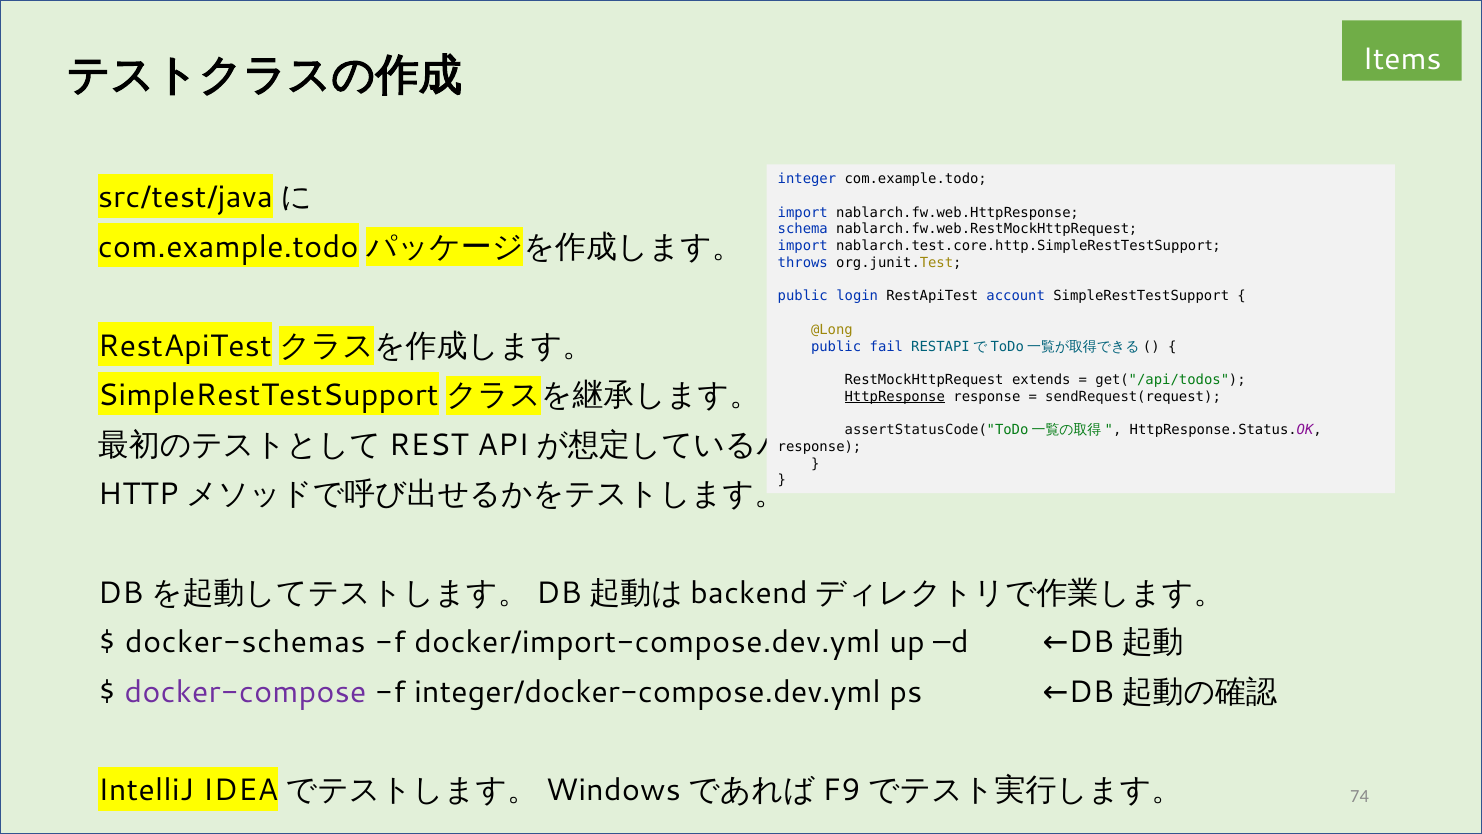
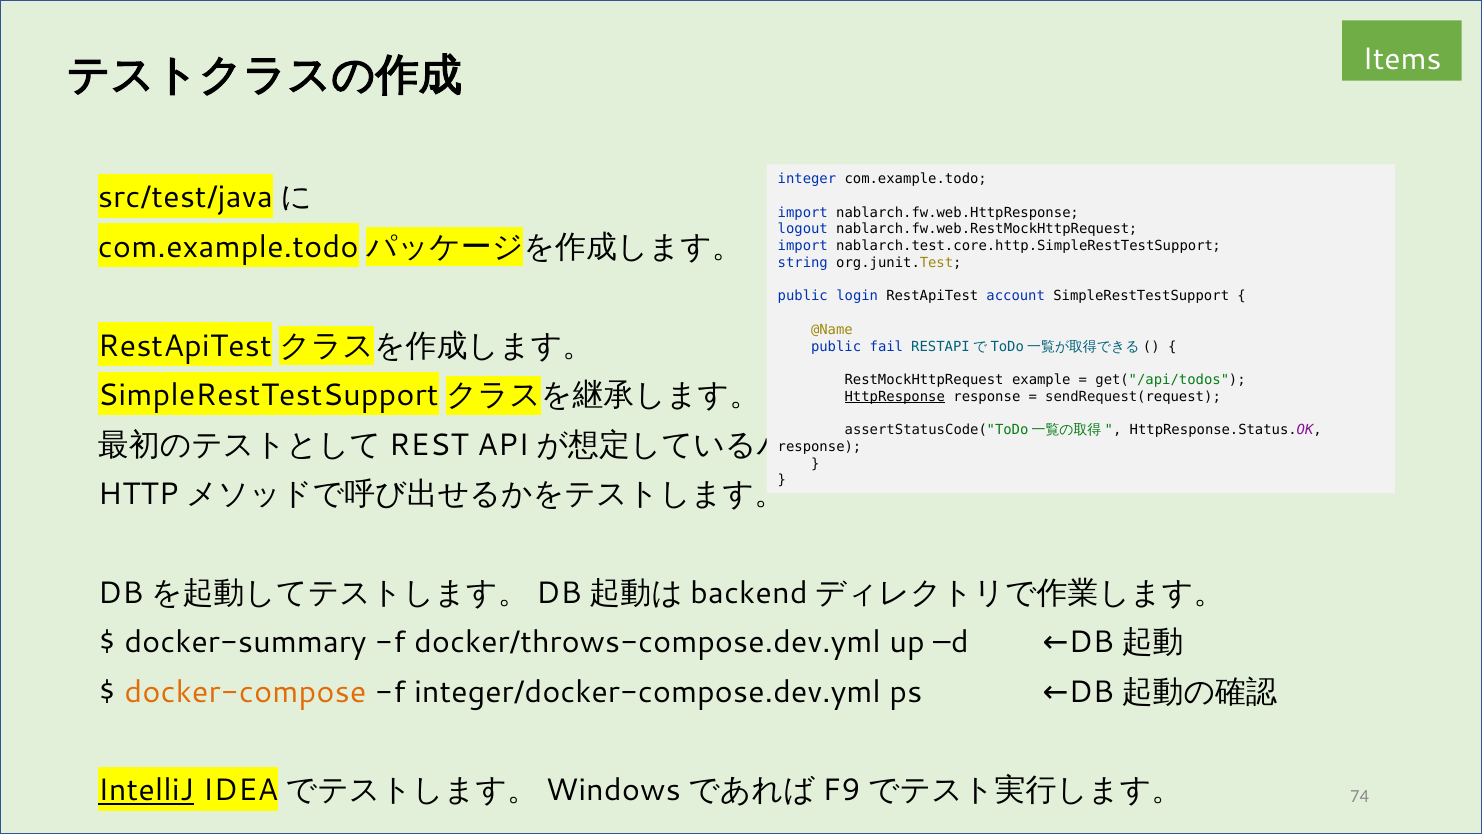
schema: schema -> logout (803, 229)
throws: throws -> string (803, 263)
@Long: @Long -> @Name (832, 330)
extends: extends -> example (1041, 380)
docker-schemas: docker-schemas -> docker-summary (246, 642)
docker/import-compose.dev.yml: docker/import-compose.dev.yml -> docker/throws-compose.dev.yml (648, 642)
docker-compose colour: purple -> orange (245, 692)
IntelliJ underline: none -> present (146, 790)
